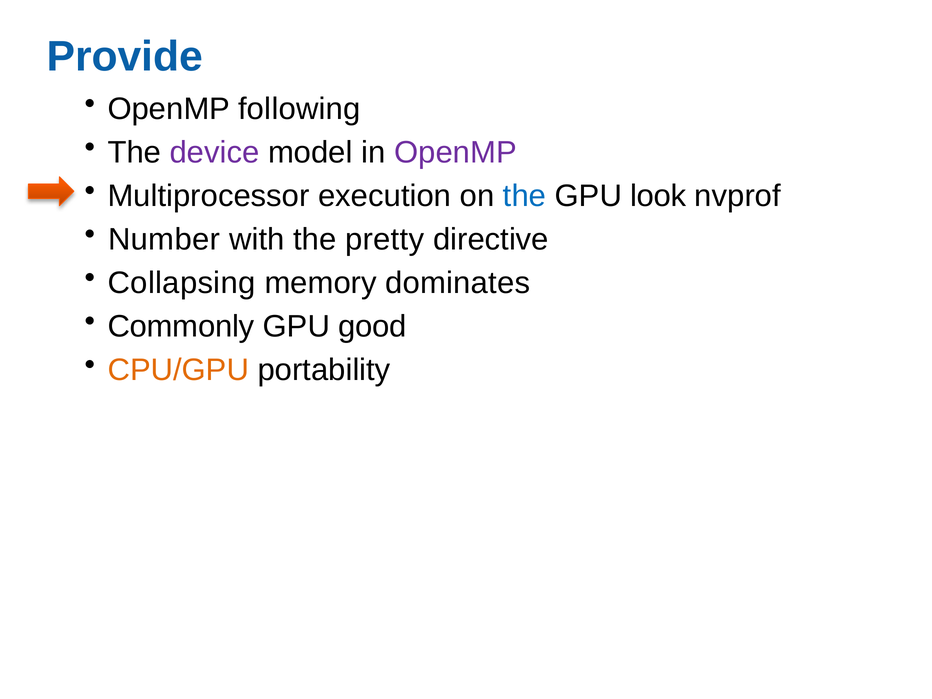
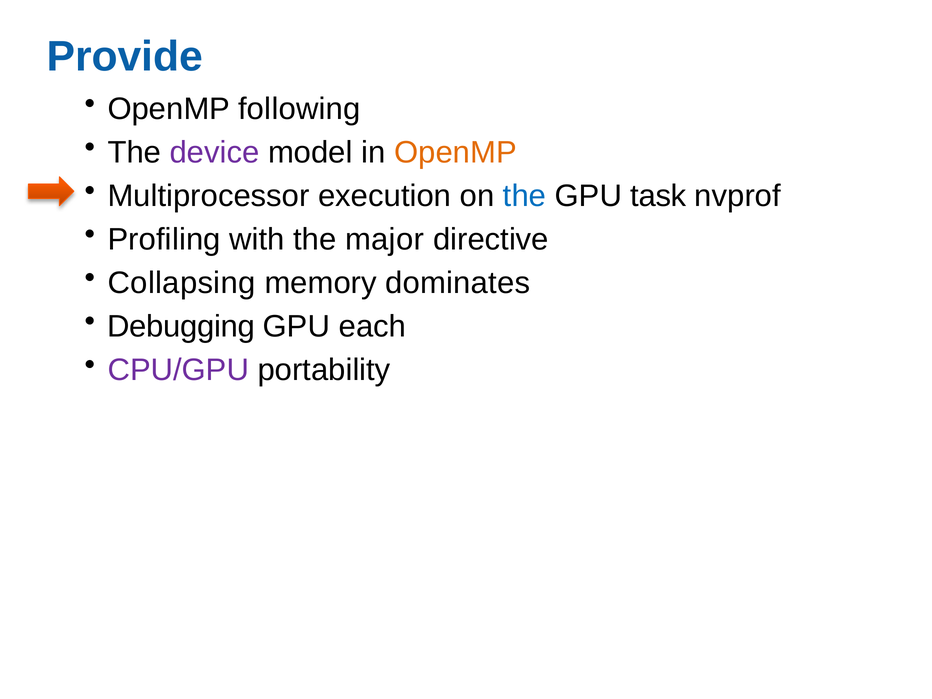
OpenMP colour: purple -> orange (455, 152)
look: look -> task (658, 196)
Number: Number -> Profiling (164, 239)
pretty: pretty -> major (385, 239)
Commonly: Commonly -> Debugging (181, 326)
good: good -> each (372, 326)
CPU/GPU colour: orange -> purple (178, 370)
